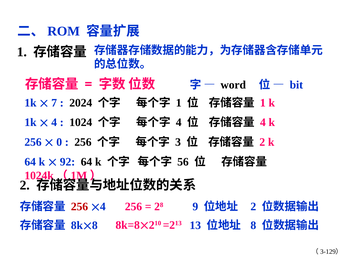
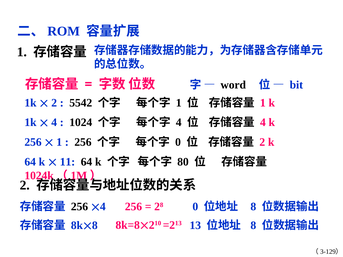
7: 7 -> 2 (54, 103)
2024: 2024 -> 5542 (81, 103)
0: 0 -> 1 (59, 142)
3: 3 -> 0 (178, 142)
92: 92 -> 11 (67, 162)
56: 56 -> 80 (183, 162)
28 2: 2 -> 8 (253, 207)
256 colour: red -> black (79, 207)
4 9: 9 -> 0 (195, 207)
